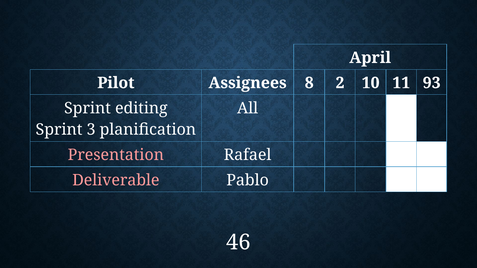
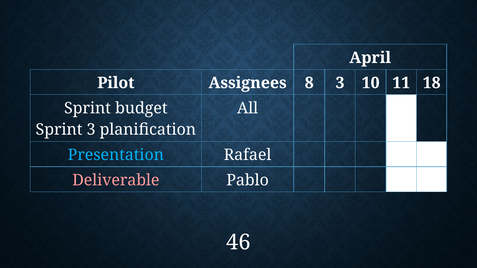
8 2: 2 -> 3 (340, 83)
93: 93 -> 18 (432, 83)
editing: editing -> budget (141, 108)
Presentation colour: pink -> light blue (116, 155)
